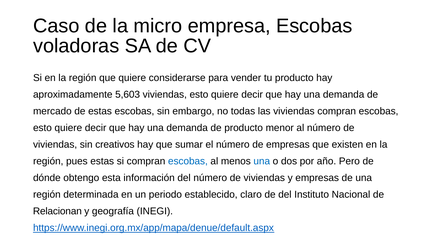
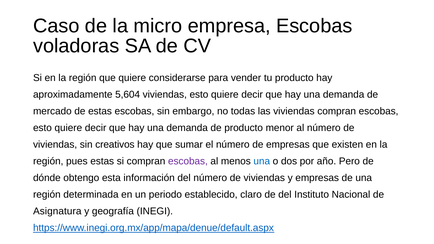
5,603: 5,603 -> 5,604 (128, 95)
escobas colour: blue -> purple (188, 161)
Relacionan: Relacionan -> Asignatura (57, 211)
